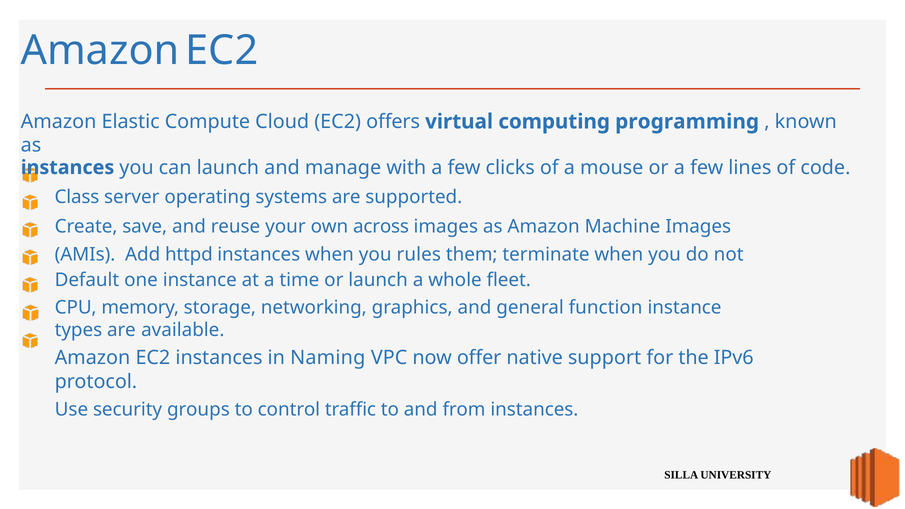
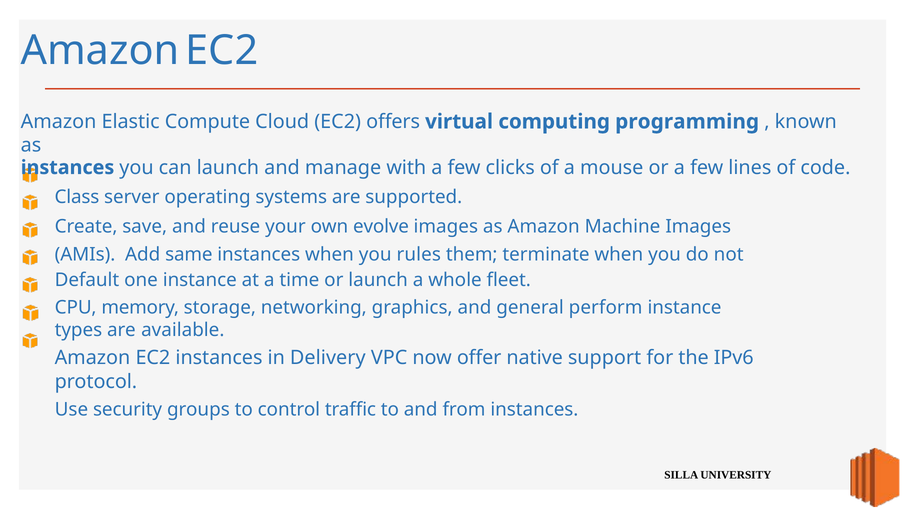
across: across -> evolve (381, 226)
httpd: httpd -> same (189, 255)
function: function -> perform (606, 307)
Naming: Naming -> Delivery (328, 358)
